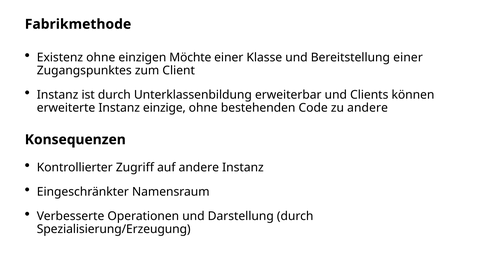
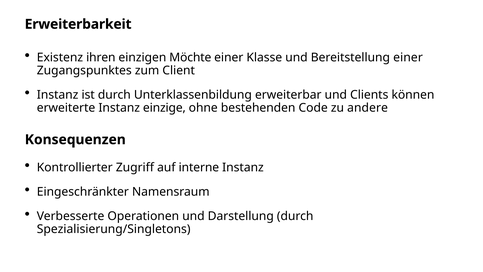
Fabrikmethode: Fabrikmethode -> Erweiterbarkeit (78, 24)
Existenz ohne: ohne -> ihren (101, 57)
auf andere: andere -> interne (199, 167)
Spezialisierung/Erzeugung: Spezialisierung/Erzeugung -> Spezialisierung/Singletons (114, 229)
